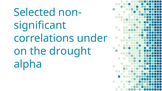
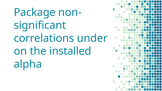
Selected: Selected -> Package (35, 12)
drought: drought -> installed (70, 51)
